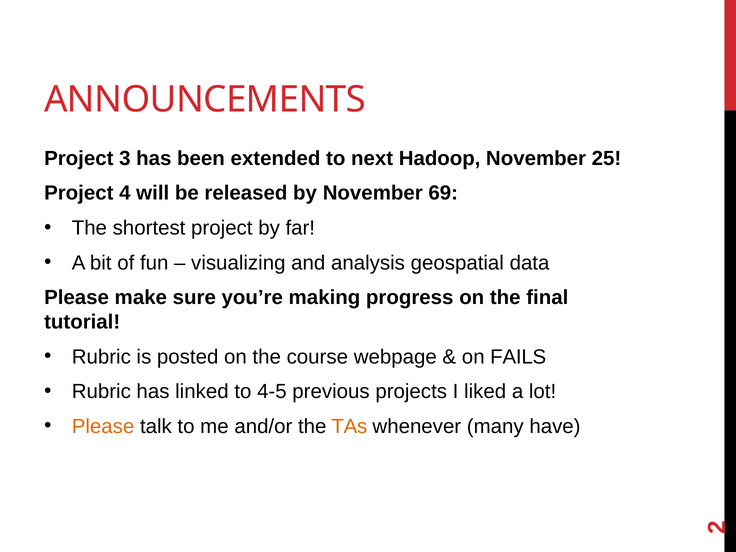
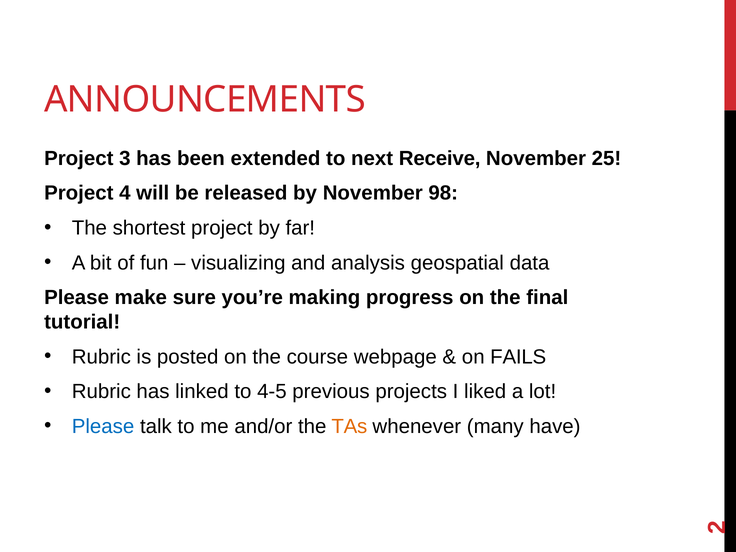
Hadoop: Hadoop -> Receive (440, 158)
69: 69 -> 98 (443, 193)
Please colour: orange -> blue (103, 426)
